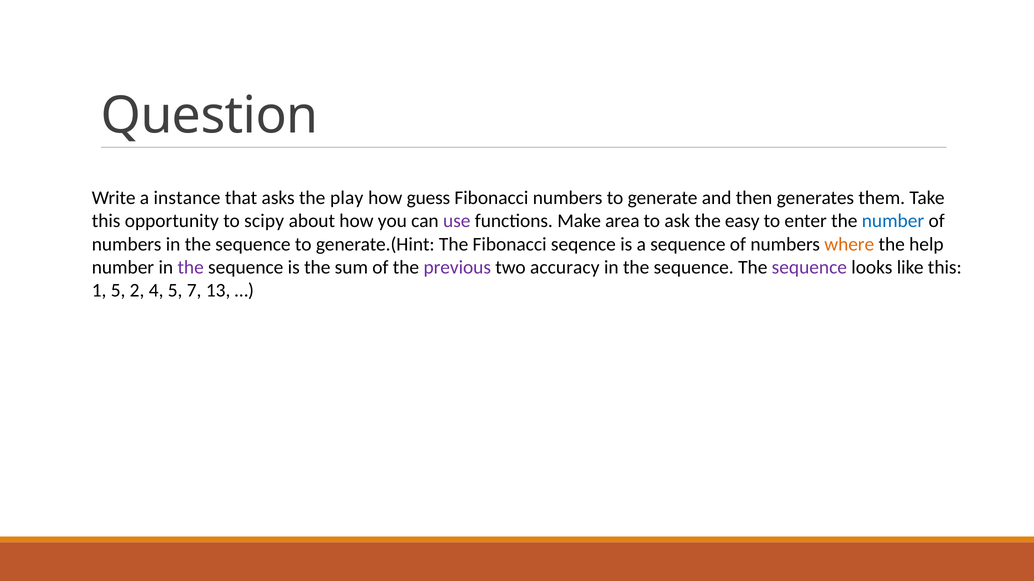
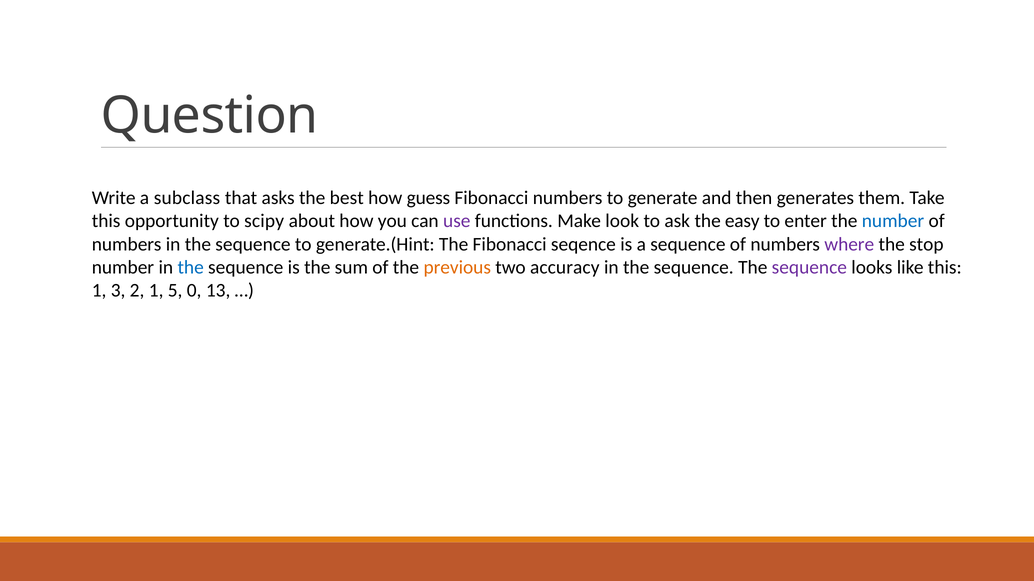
instance: instance -> subclass (187, 198)
play: play -> best (347, 198)
area: area -> look (622, 221)
where colour: orange -> purple (849, 244)
help: help -> stop (926, 244)
the colour: purple -> blue (191, 268)
previous colour: purple -> orange (457, 268)
1 5: 5 -> 3 (118, 291)
2 4: 4 -> 1 (156, 291)
7: 7 -> 0 (194, 291)
